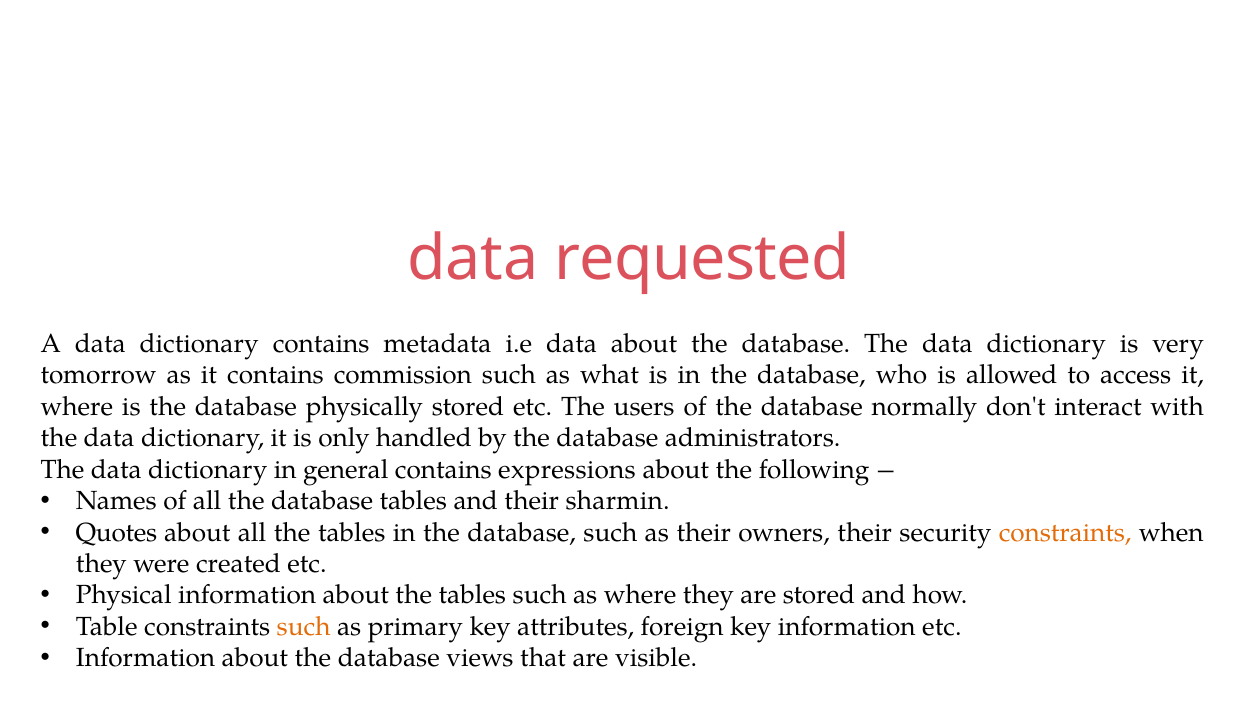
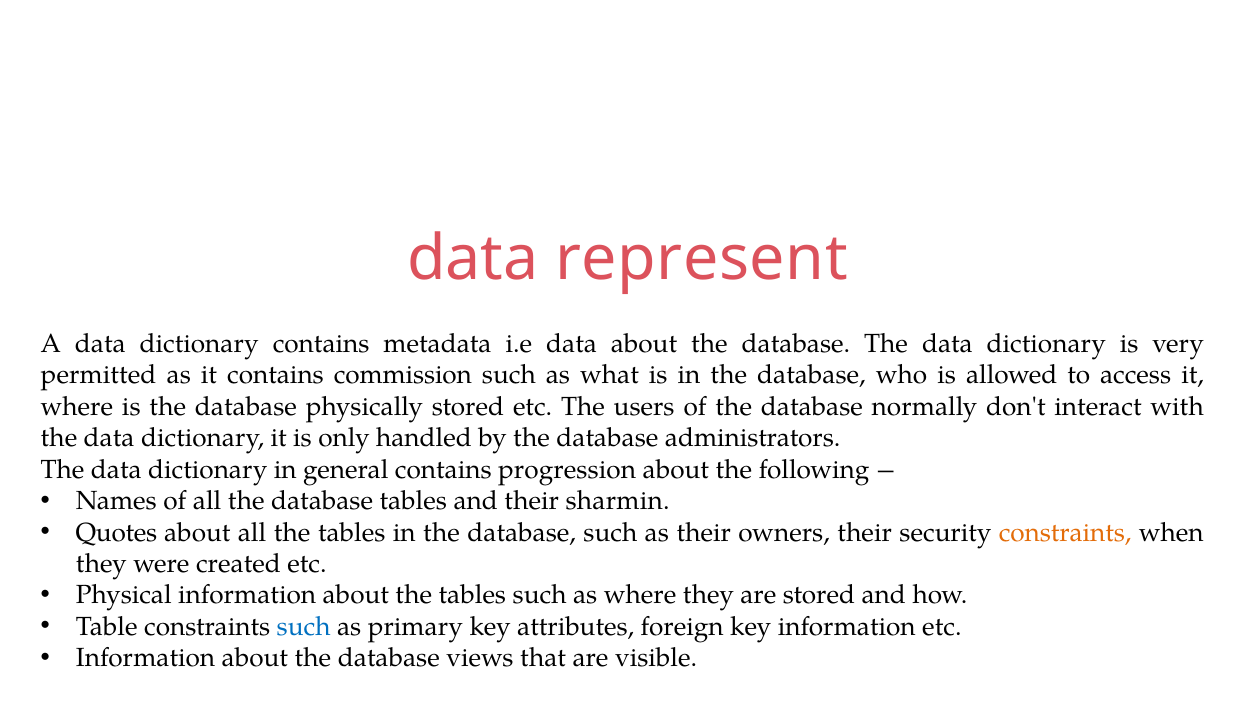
requested: requested -> represent (702, 259)
tomorrow: tomorrow -> permitted (99, 375)
expressions: expressions -> progression (567, 469)
such colour: orange -> blue (304, 626)
